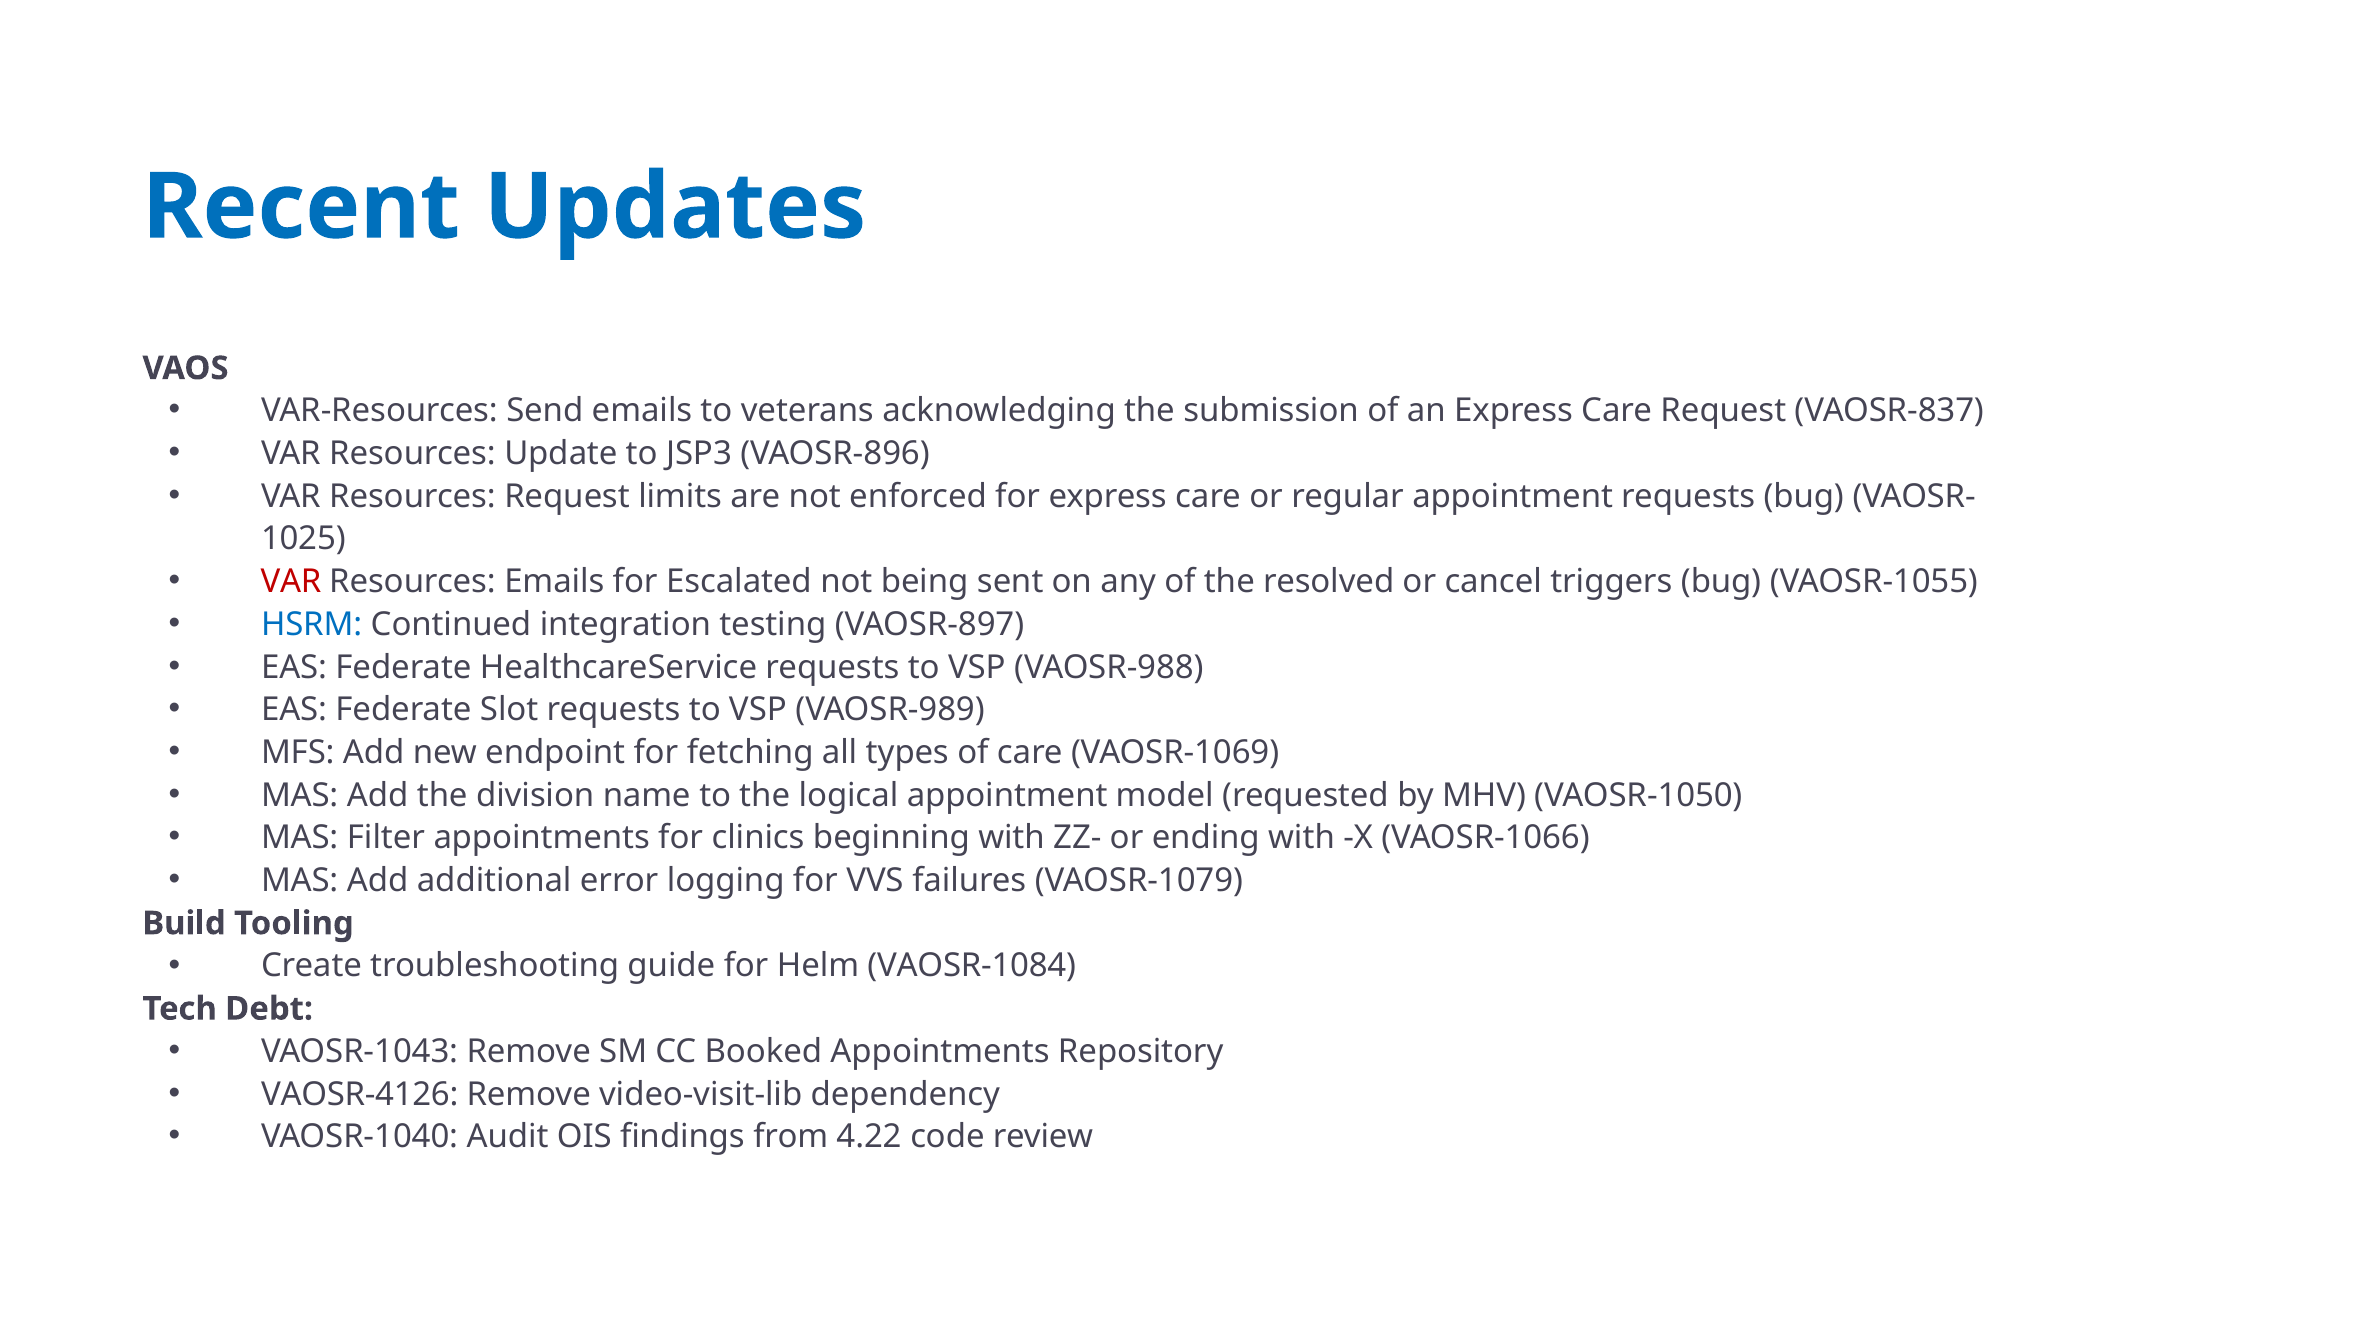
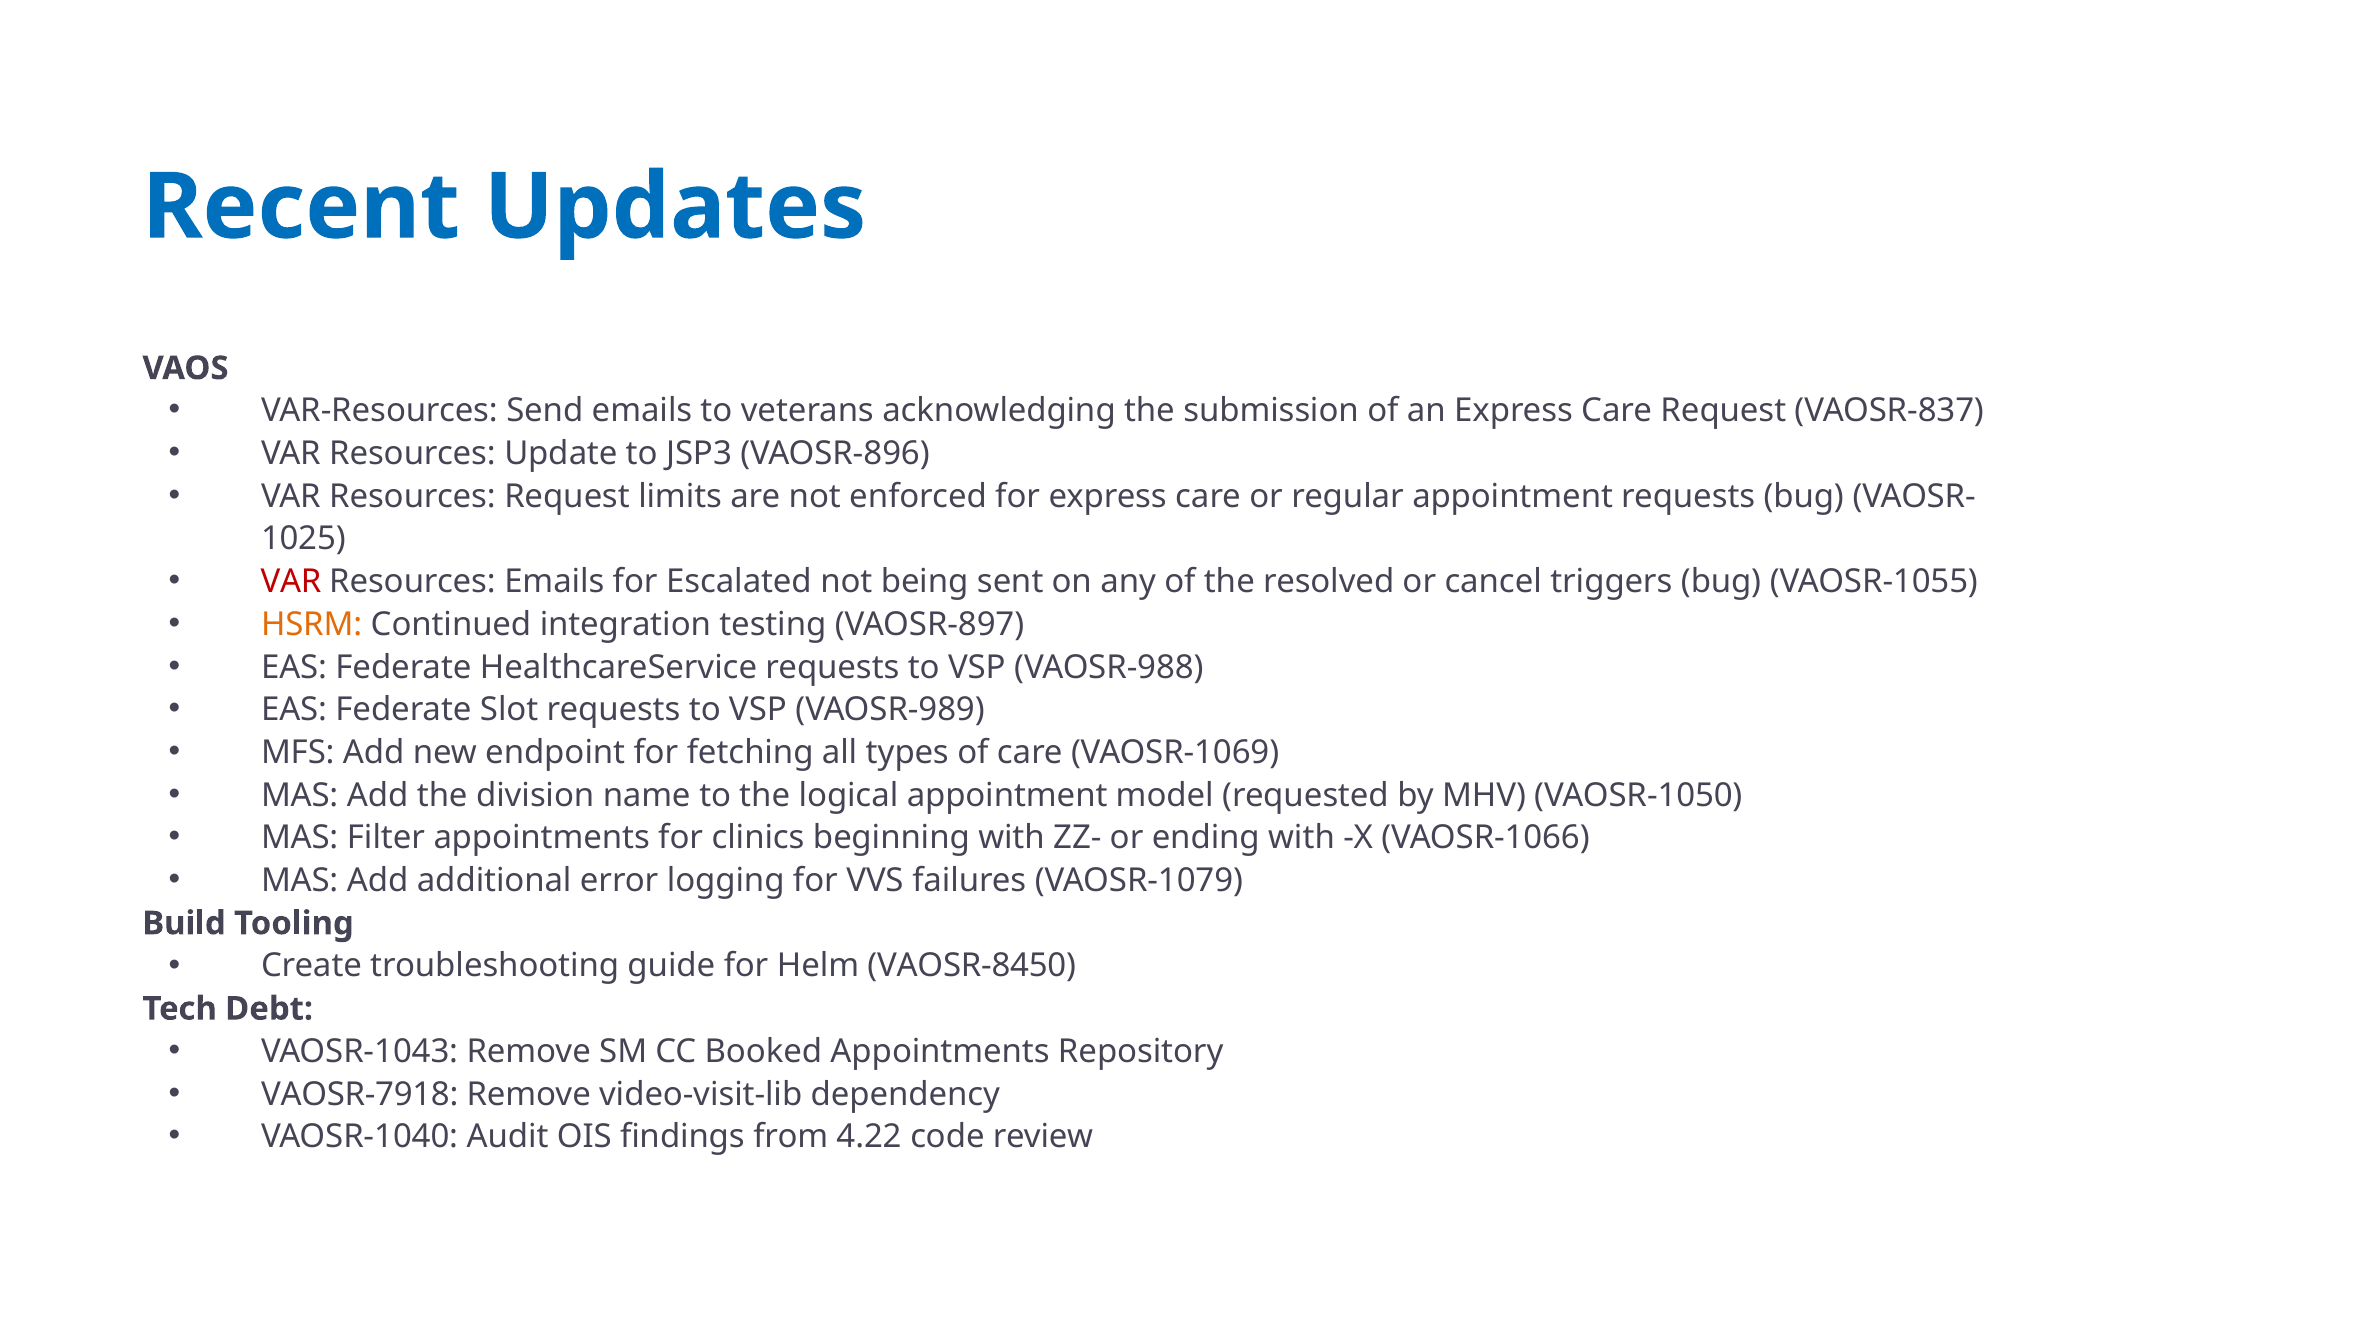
HSRM colour: blue -> orange (312, 624)
VAOSR-1084: VAOSR-1084 -> VAOSR-8450 (972, 966)
VAOSR-4126: VAOSR-4126 -> VAOSR-7918 (360, 1094)
